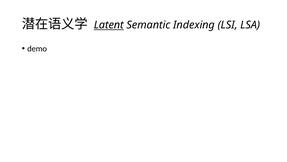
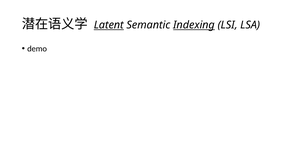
Indexing underline: none -> present (194, 25)
